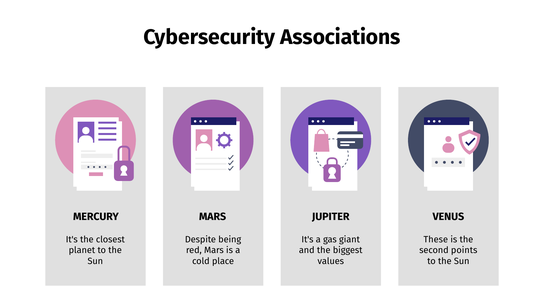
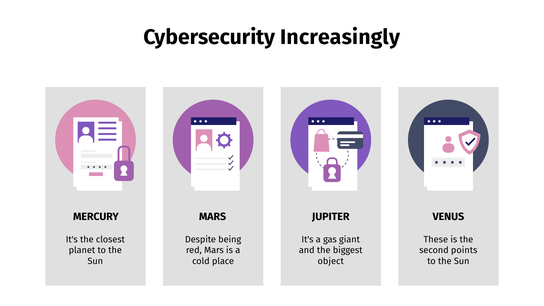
Associations: Associations -> Increasingly (340, 37)
values: values -> object (331, 261)
